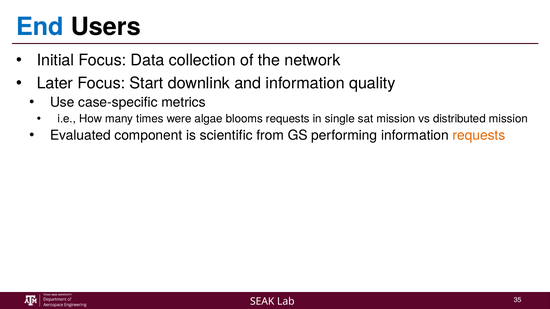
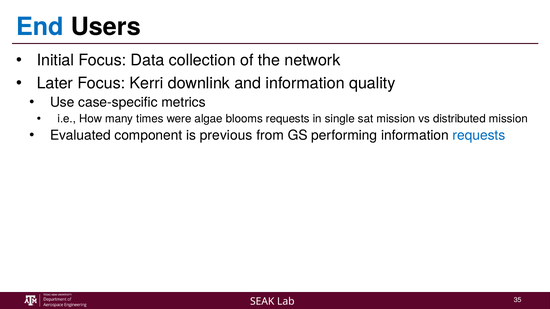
Start: Start -> Kerri (146, 83)
scientific: scientific -> previous (226, 135)
requests colour: orange -> blue (479, 135)
